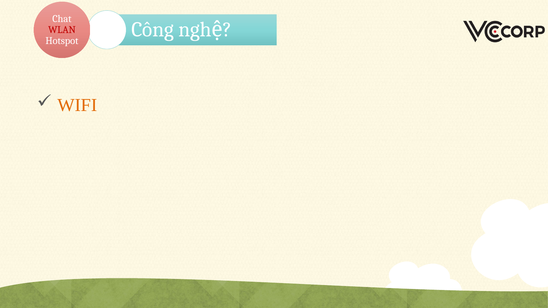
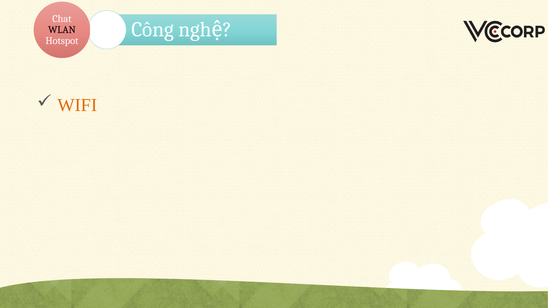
WLAN colour: red -> black (62, 30)
